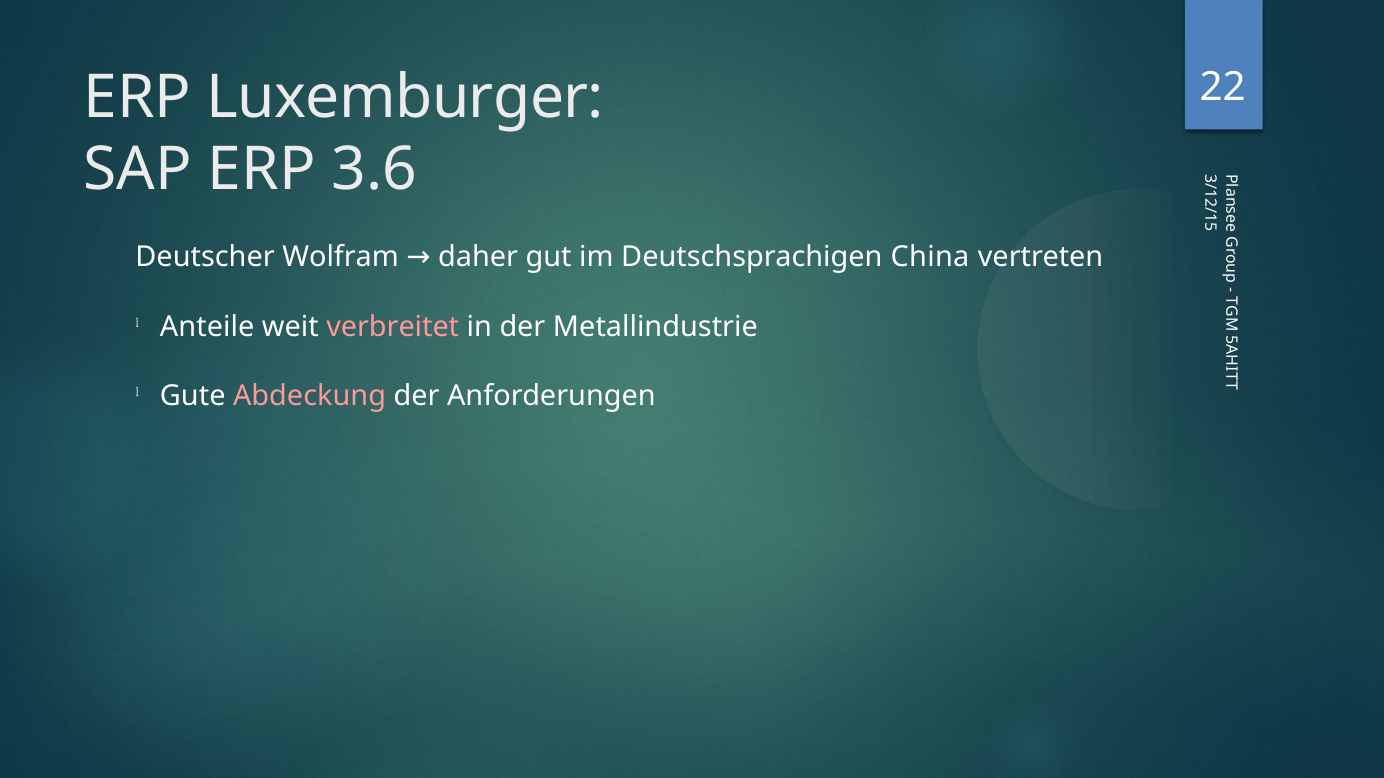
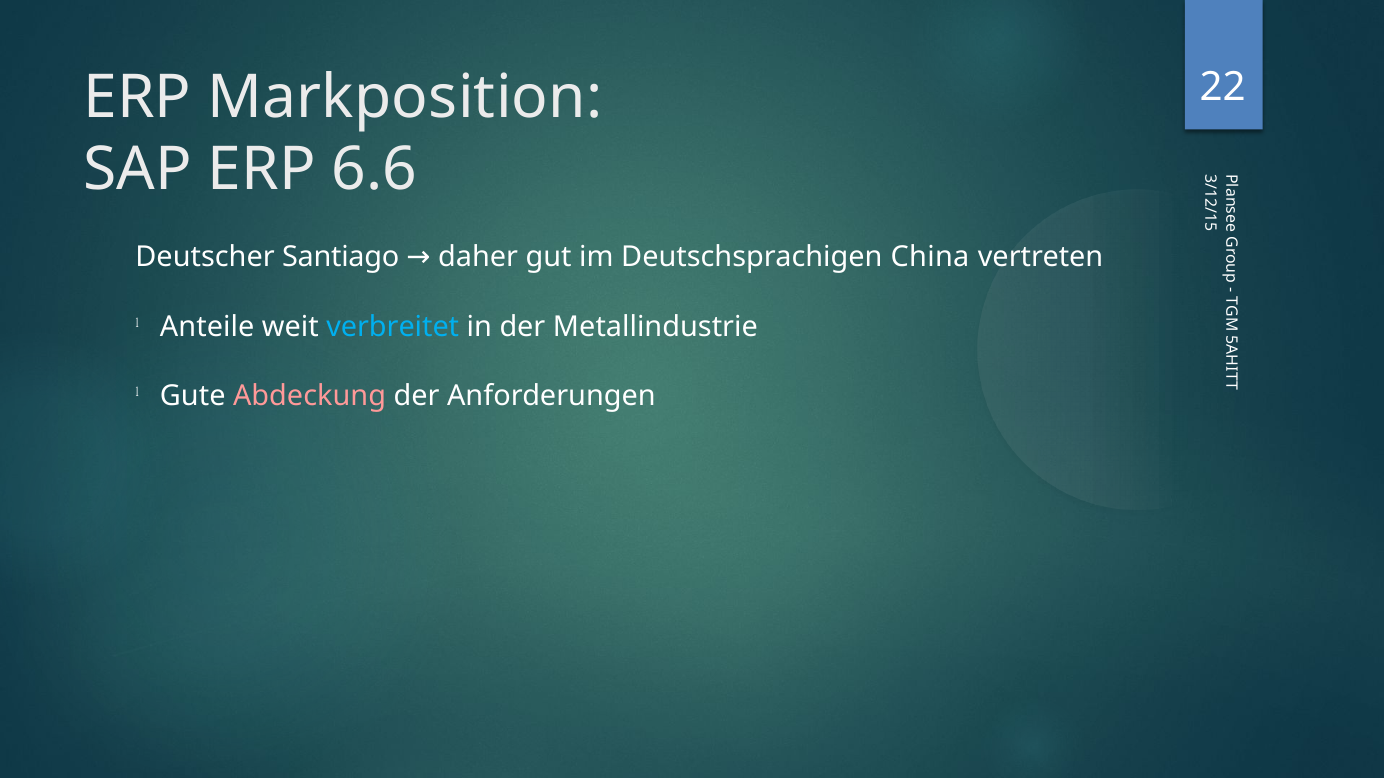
Luxemburger: Luxemburger -> Markposition (405, 97)
3.6: 3.6 -> 6.6 (374, 170)
Wolfram: Wolfram -> Santiago (341, 257)
verbreitet colour: pink -> light blue (393, 327)
